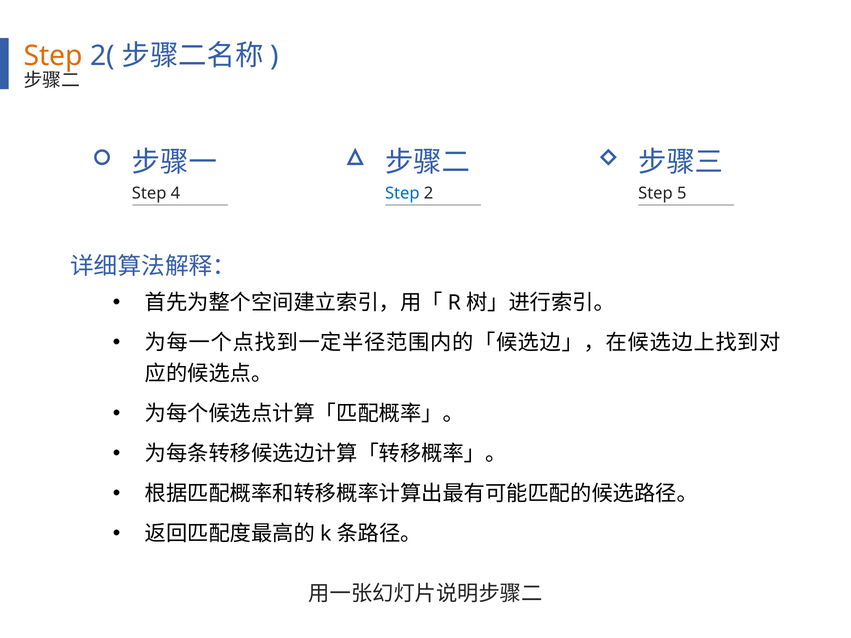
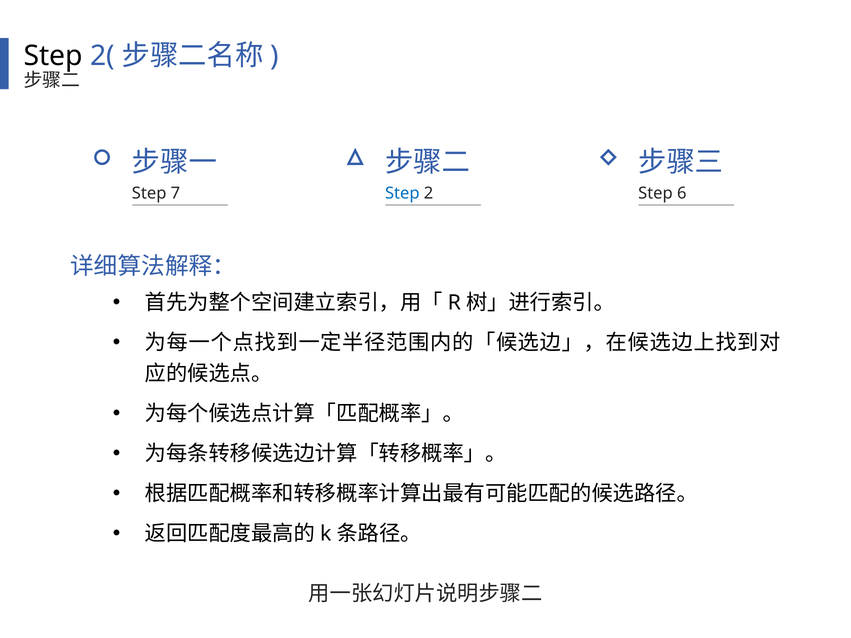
Step colour: orange -> black (53, 56)
4: 4 -> 7 (175, 194)
5: 5 -> 6 (682, 194)
